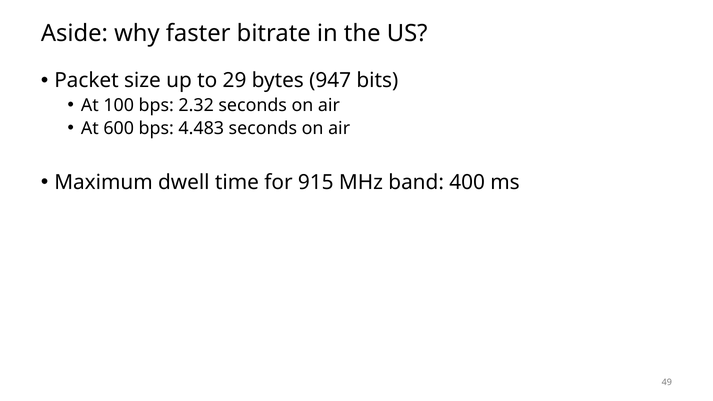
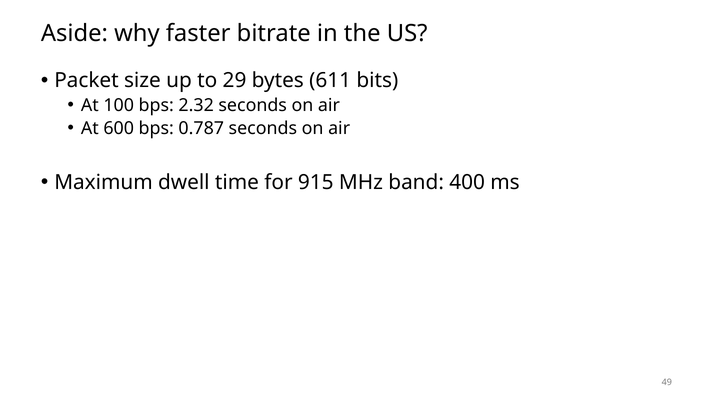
947: 947 -> 611 (330, 81)
4.483: 4.483 -> 0.787 (201, 128)
